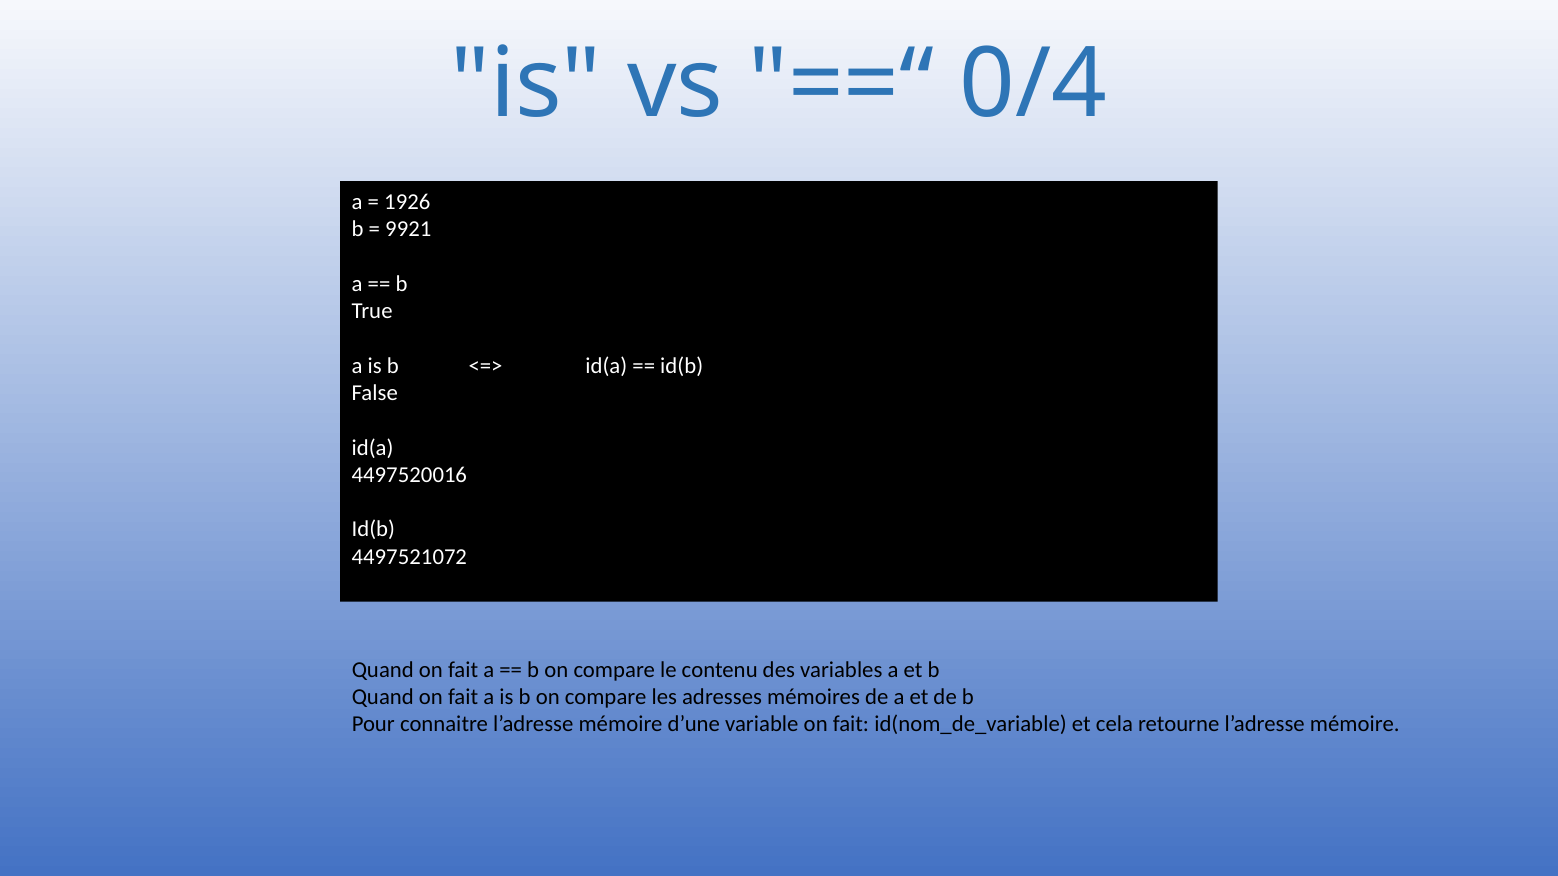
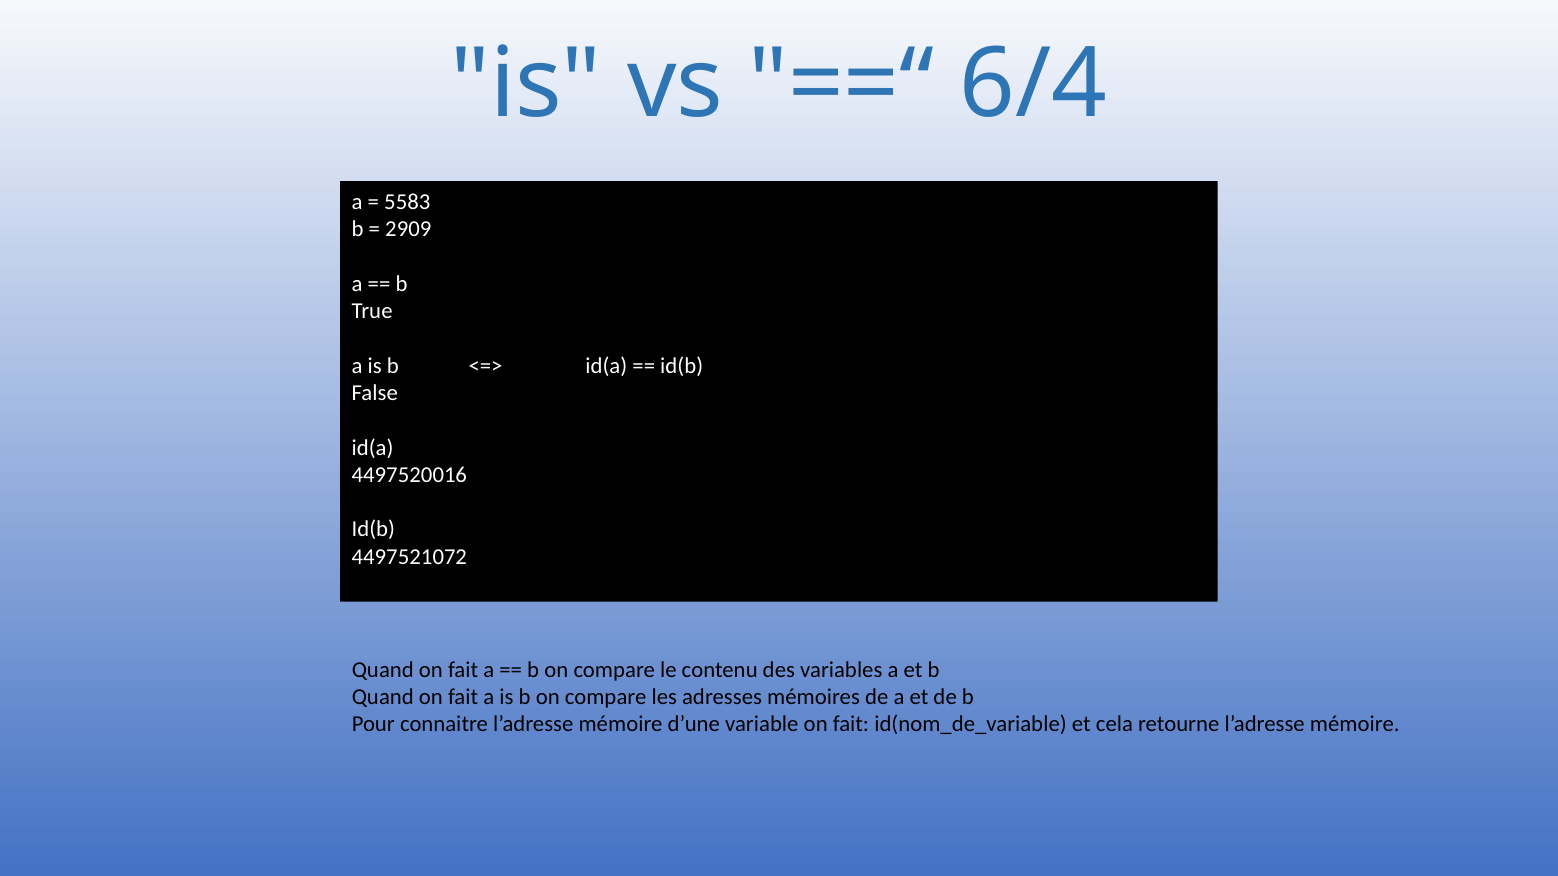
0/4: 0/4 -> 6/4 (1034, 84)
1926: 1926 -> 5583 (407, 202)
9921: 9921 -> 2909 (408, 229)
